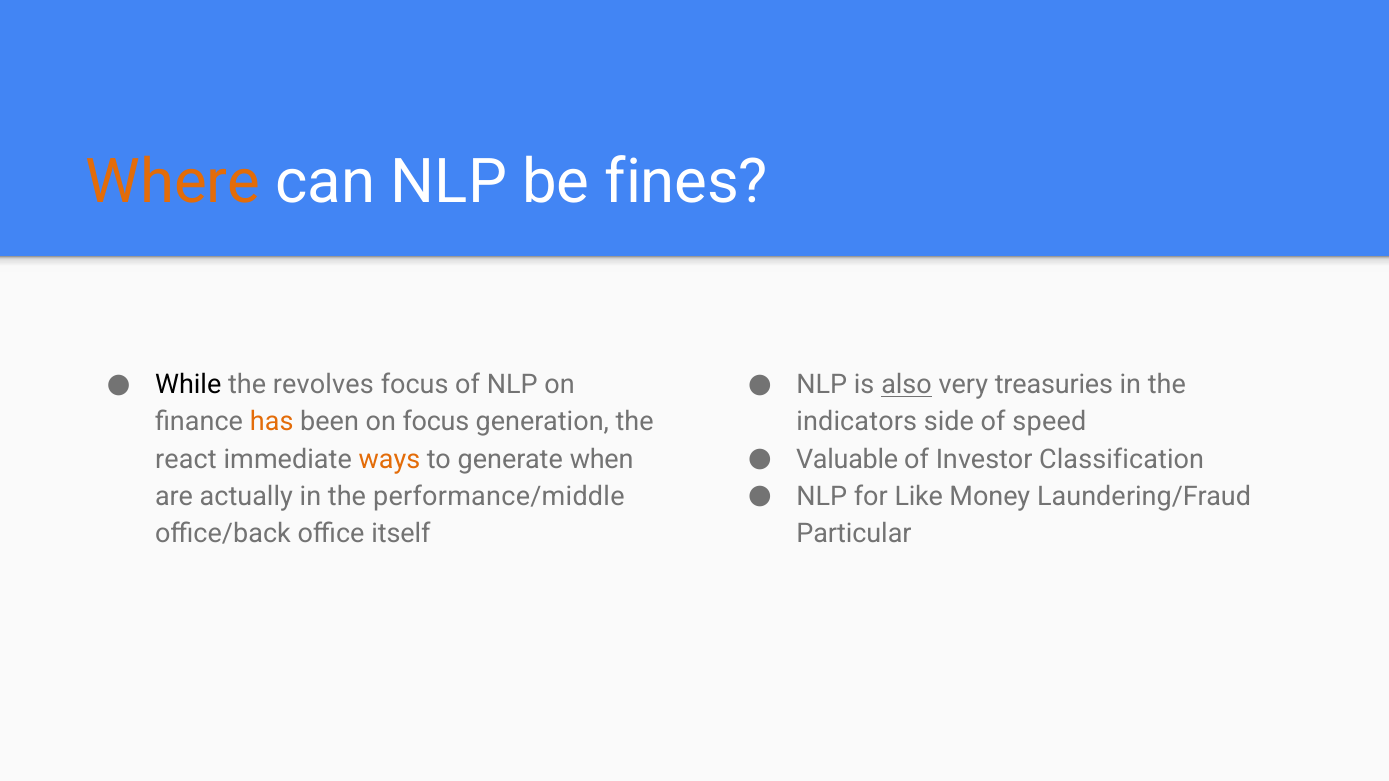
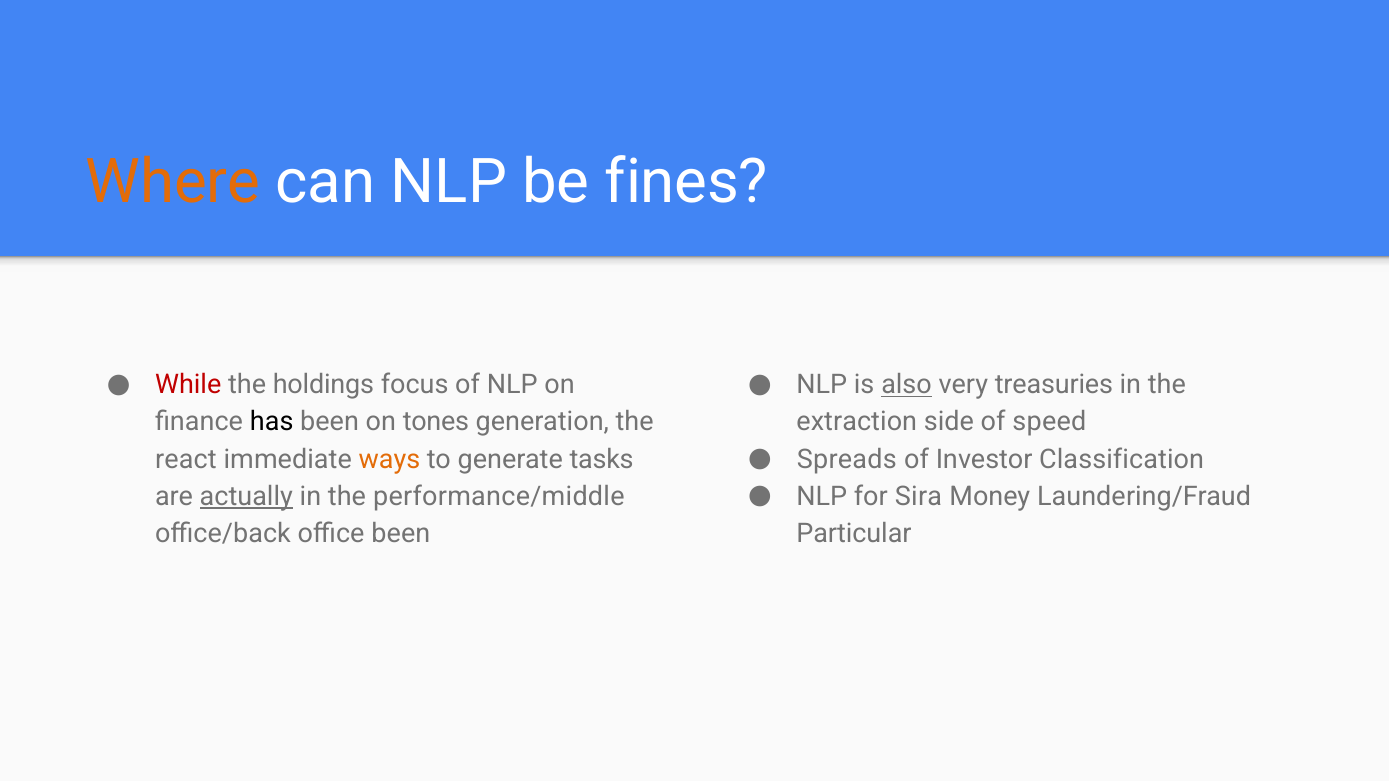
While colour: black -> red (188, 385)
revolves: revolves -> holdings (323, 385)
has colour: orange -> black (272, 422)
on focus: focus -> tones (436, 422)
indicators: indicators -> extraction (857, 422)
Valuable: Valuable -> Spreads (847, 459)
when: when -> tasks (602, 459)
Like: Like -> Sira (918, 497)
actually underline: none -> present (246, 497)
office itself: itself -> been (401, 534)
